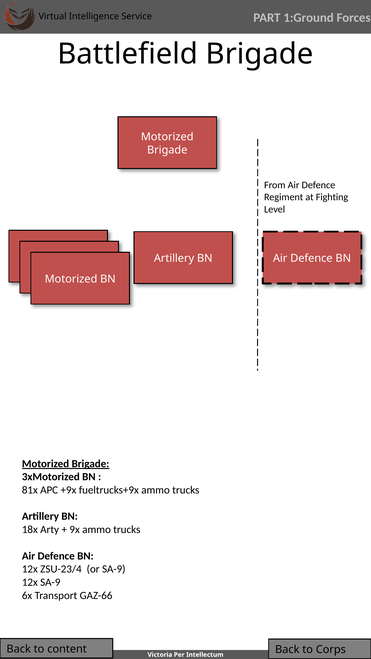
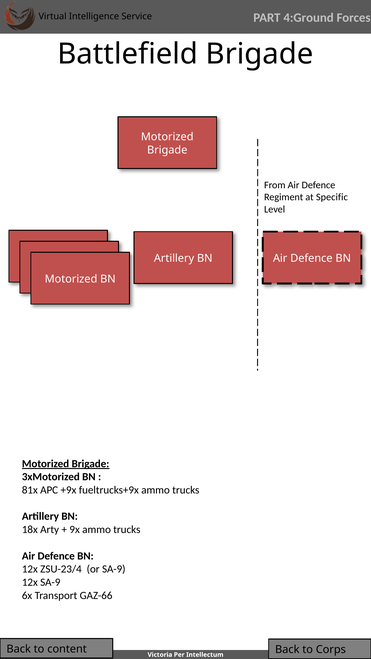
1:Ground: 1:Ground -> 4:Ground (309, 18)
Fighting: Fighting -> Specific (332, 197)
